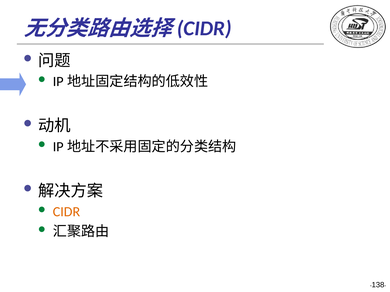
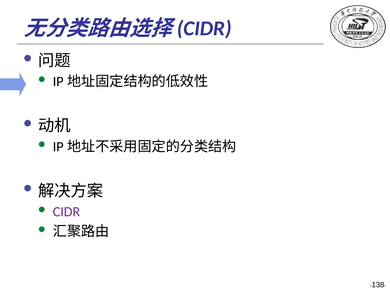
CIDR colour: orange -> purple (67, 212)
